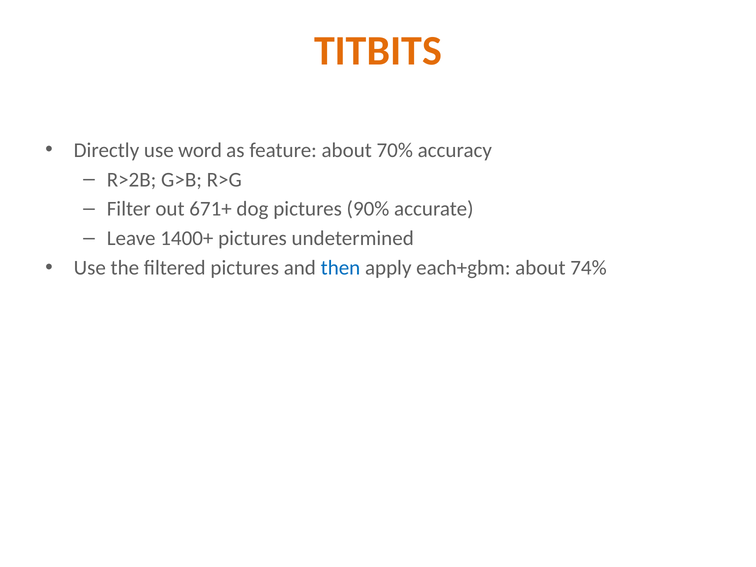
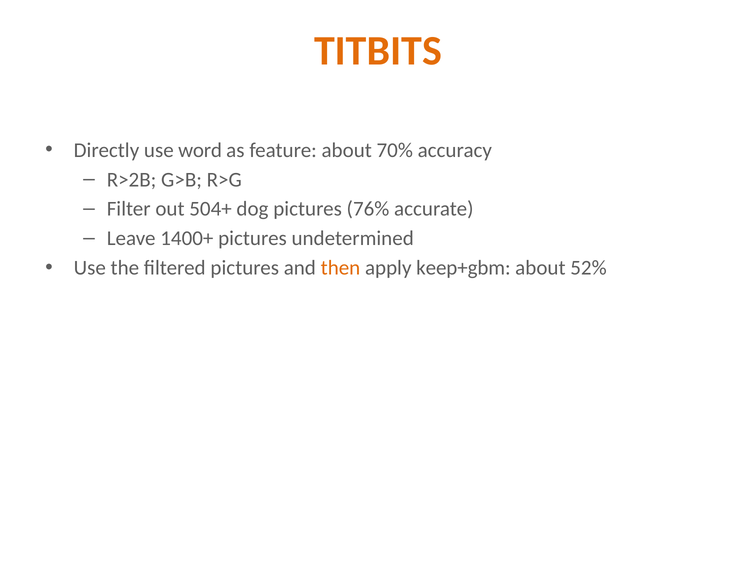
671+: 671+ -> 504+ (211, 209)
90%: 90% -> 76% (368, 209)
then colour: blue -> orange (340, 268)
each+gbm: each+gbm -> keep+gbm (463, 268)
74%: 74% -> 52% (588, 268)
